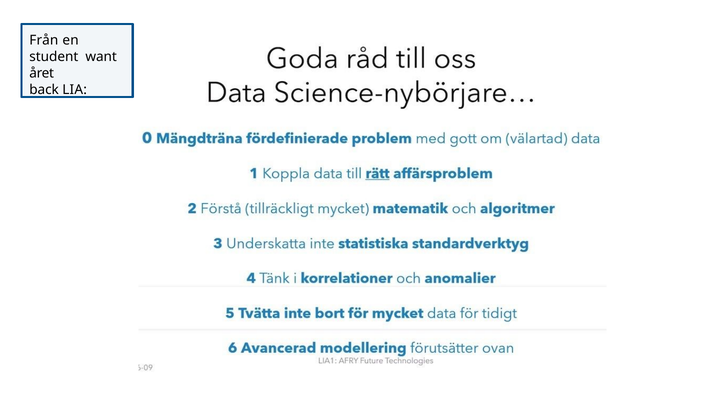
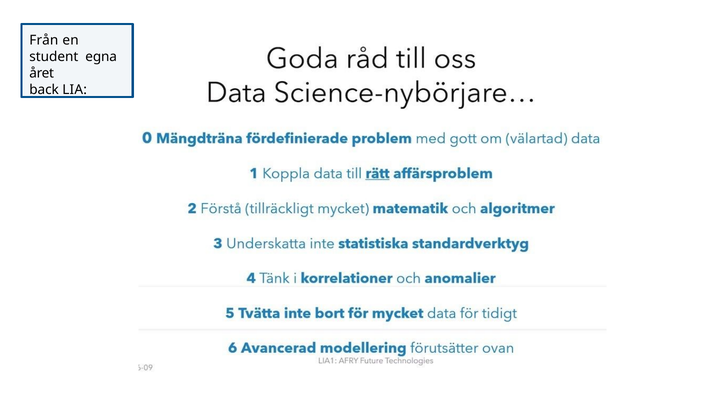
want: want -> egna (101, 57)
